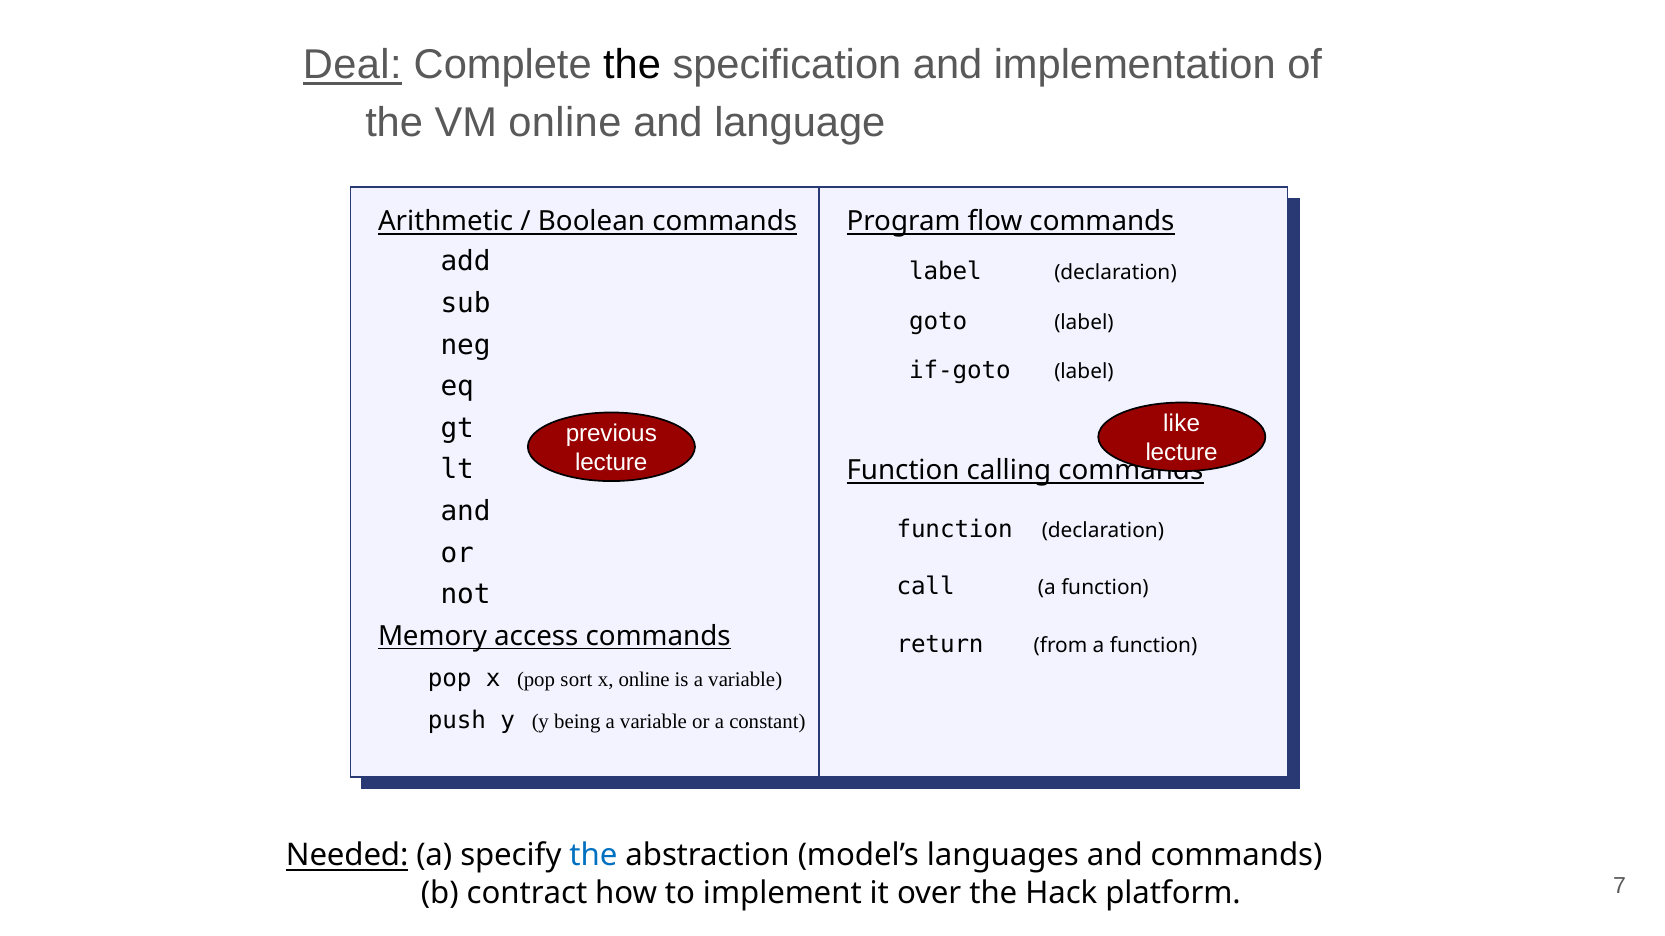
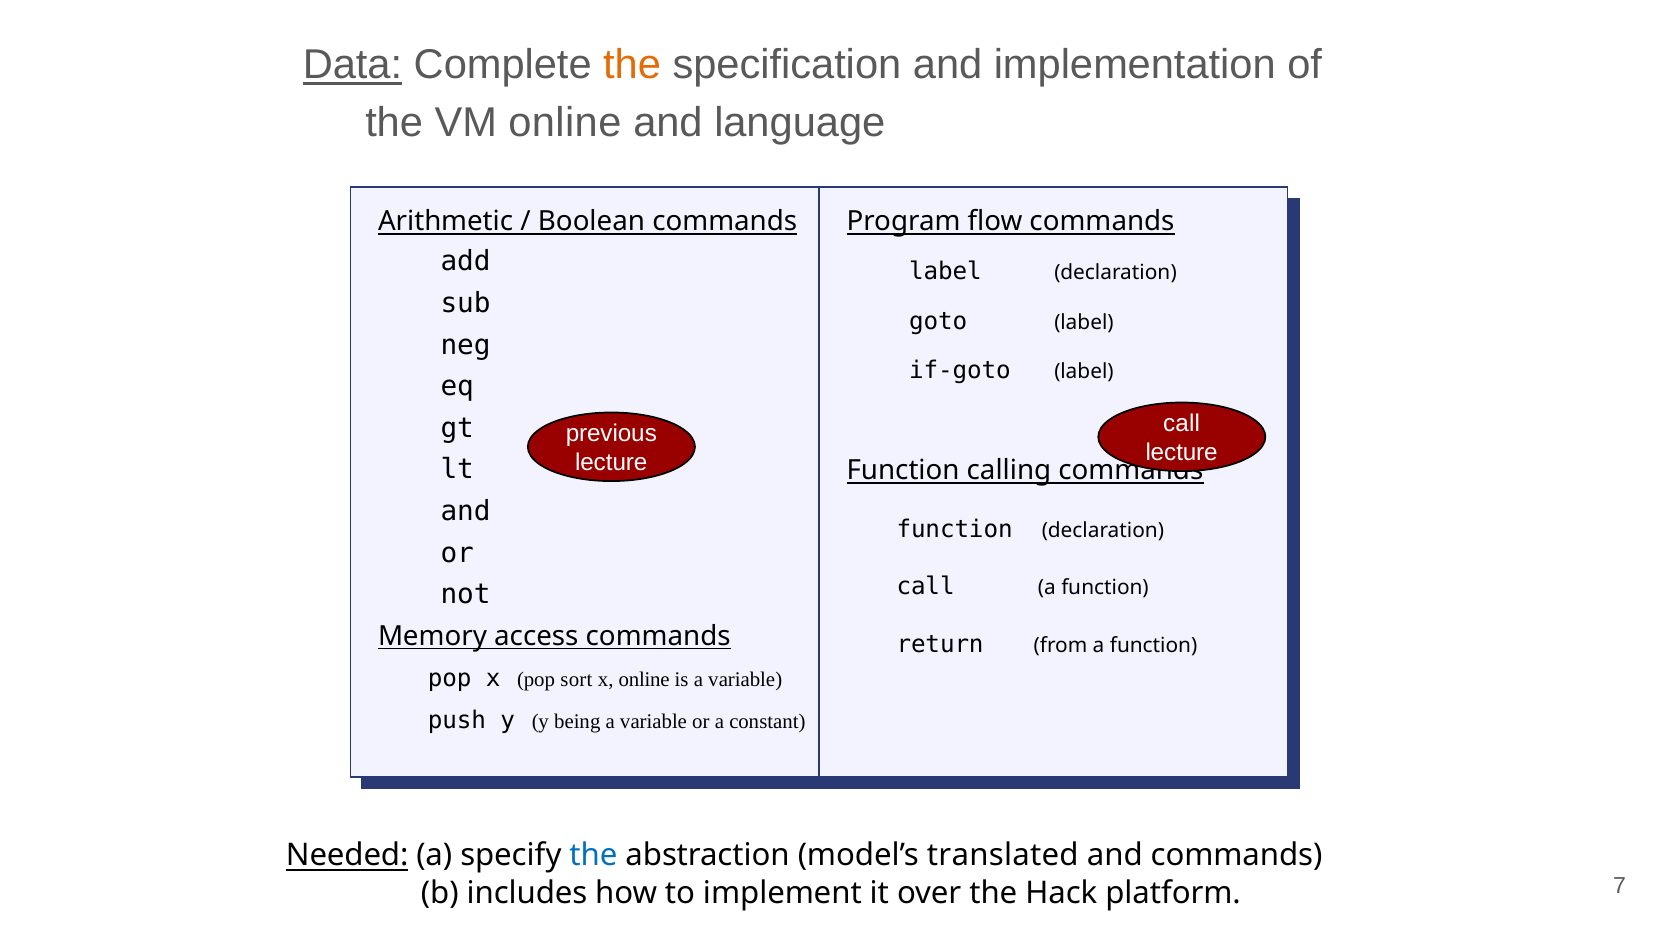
Deal: Deal -> Data (352, 65)
the colour: black -> orange (632, 65)
like: like -> call (1182, 424)
languages: languages -> translated (1003, 856)
contract: contract -> includes (527, 894)
